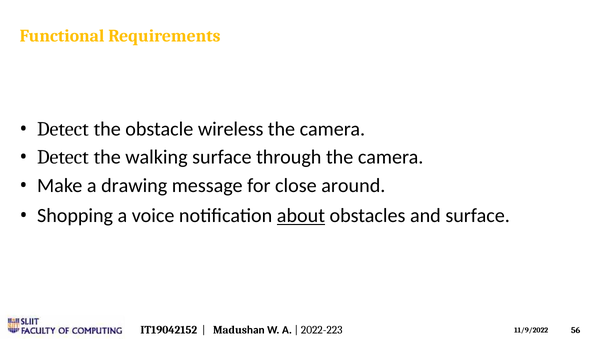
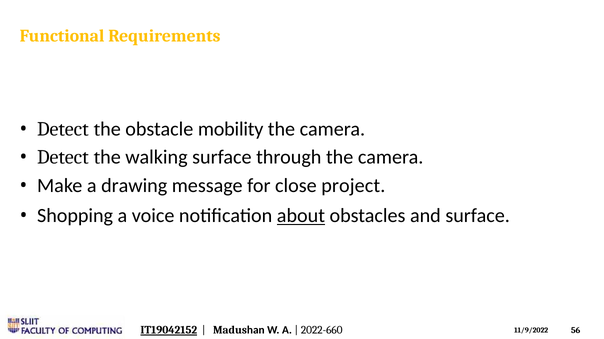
wireless: wireless -> mobility (231, 129)
around: around -> project (353, 186)
IT19042152 underline: none -> present (169, 331)
2022-223: 2022-223 -> 2022-660 (322, 331)
